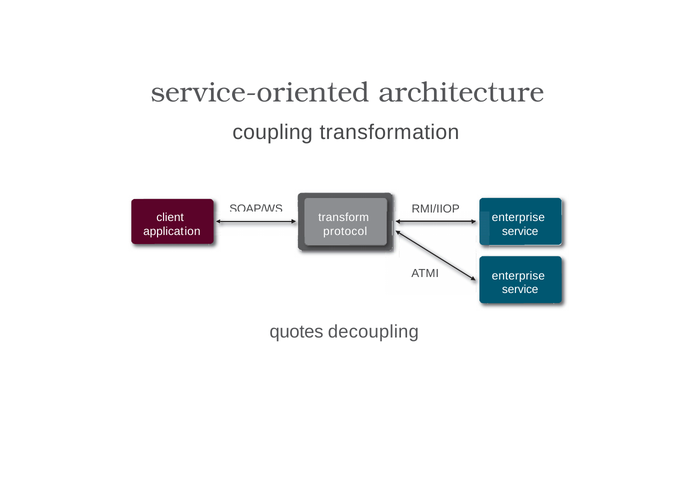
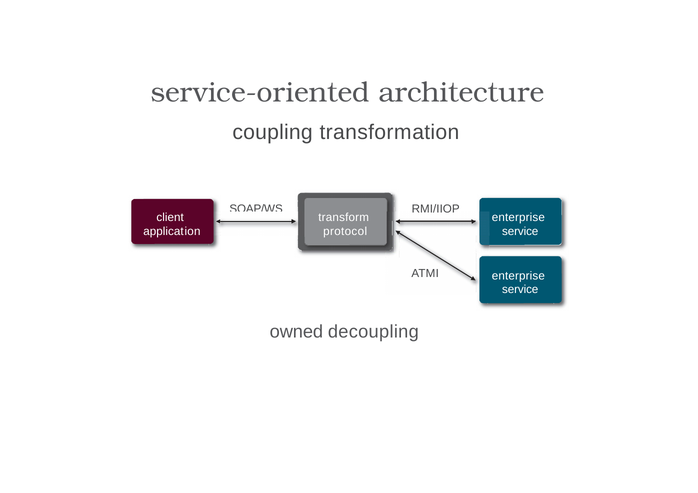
quotes: quotes -> owned (296, 332)
